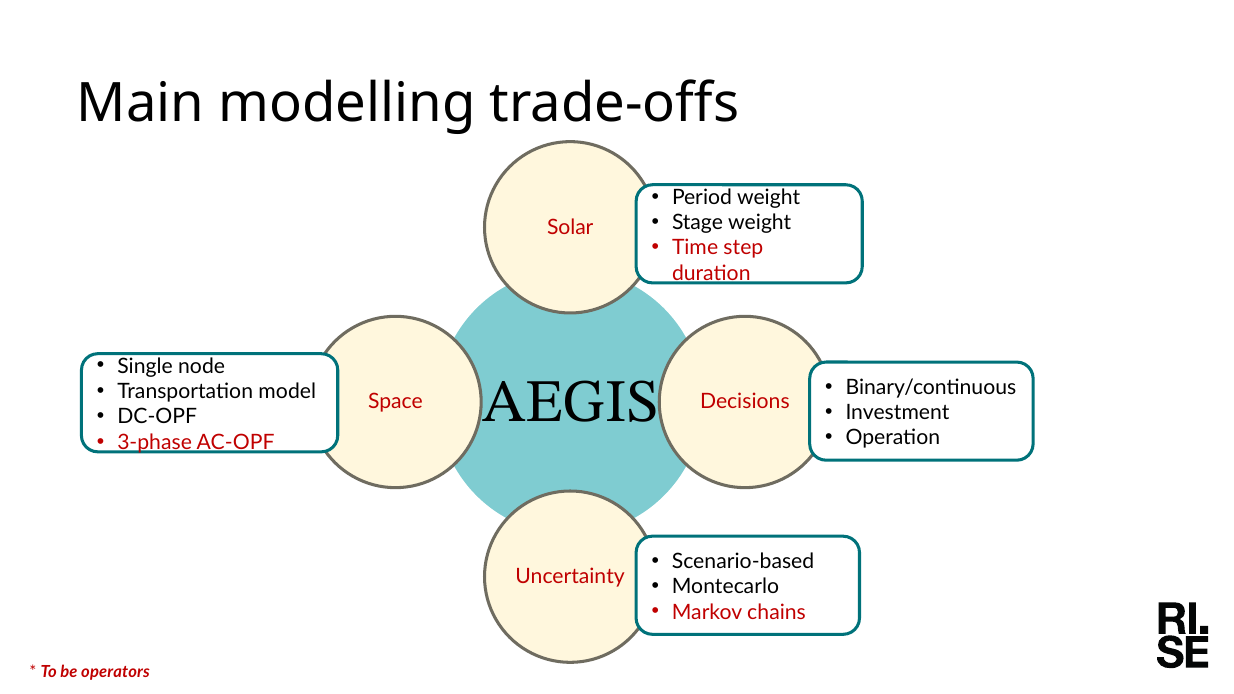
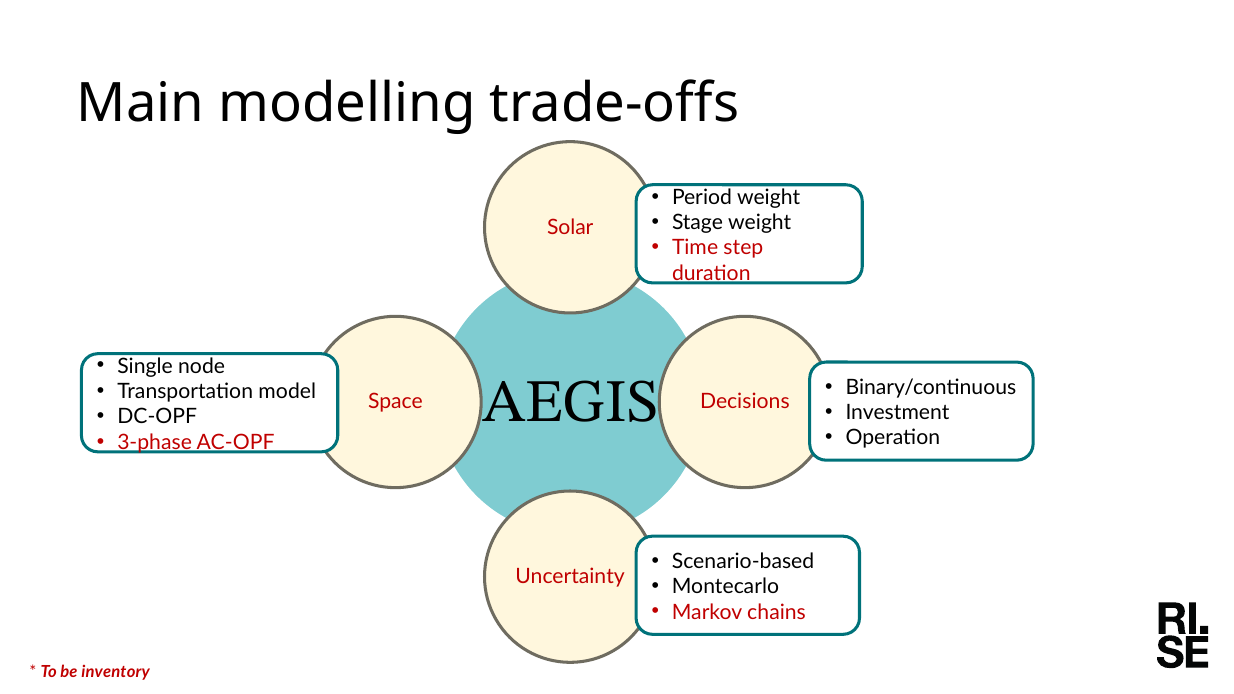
operators: operators -> inventory (116, 672)
